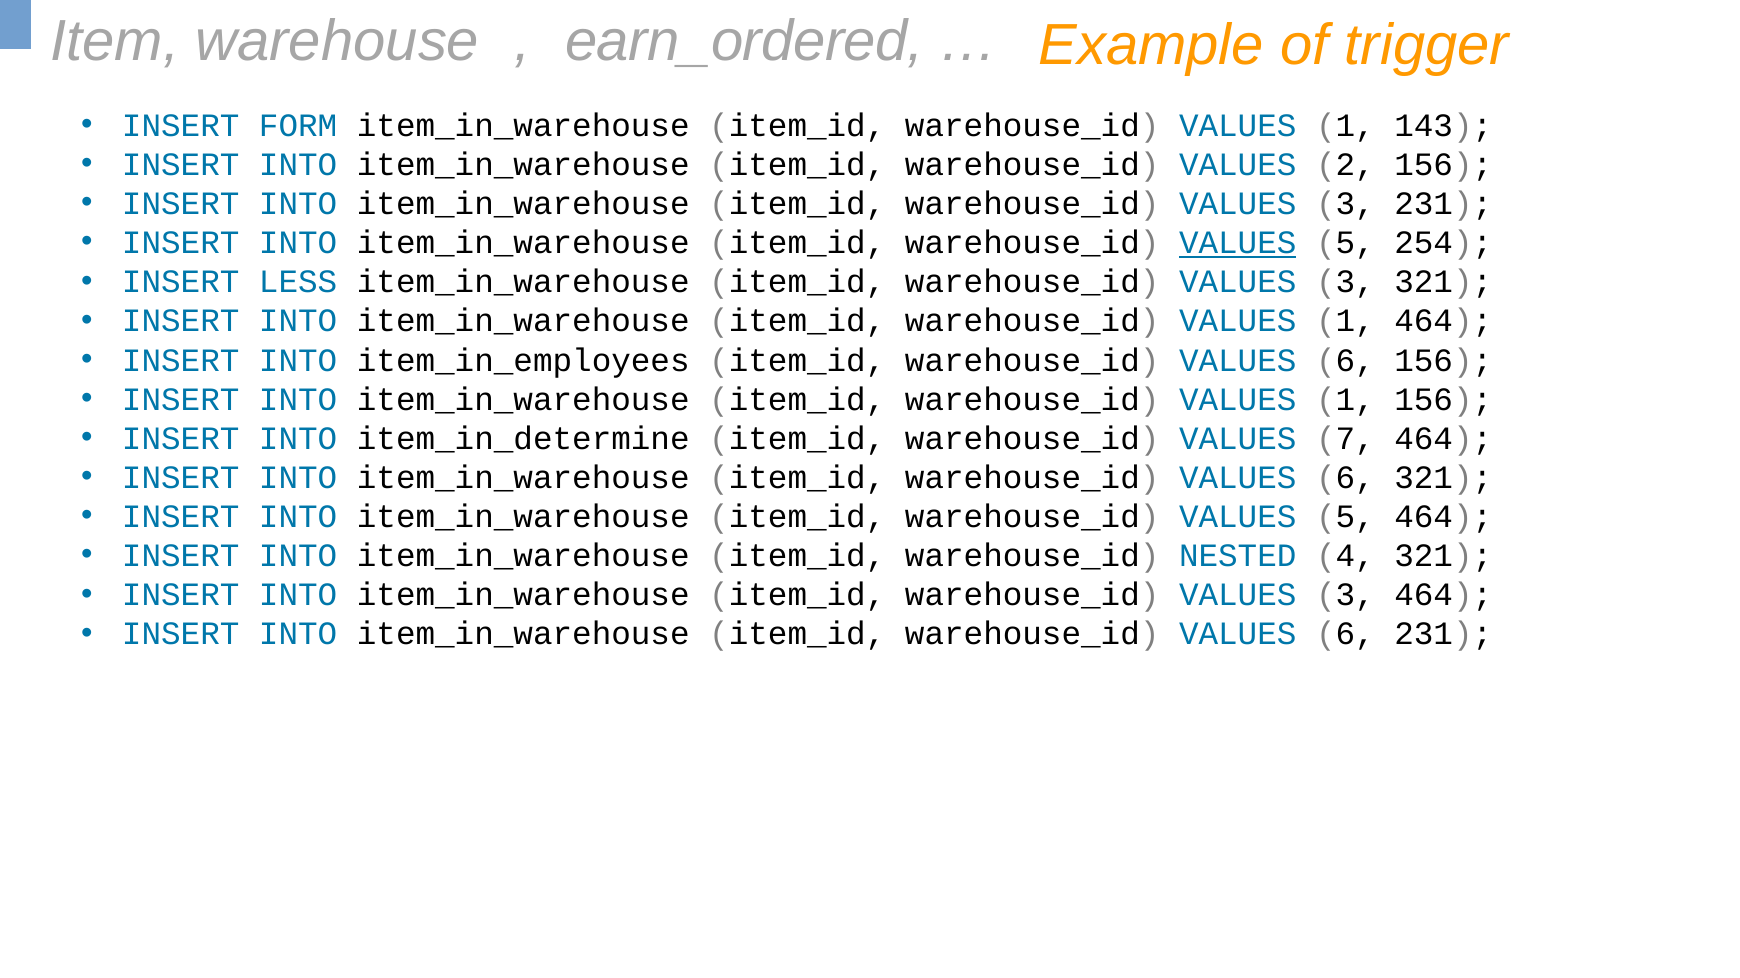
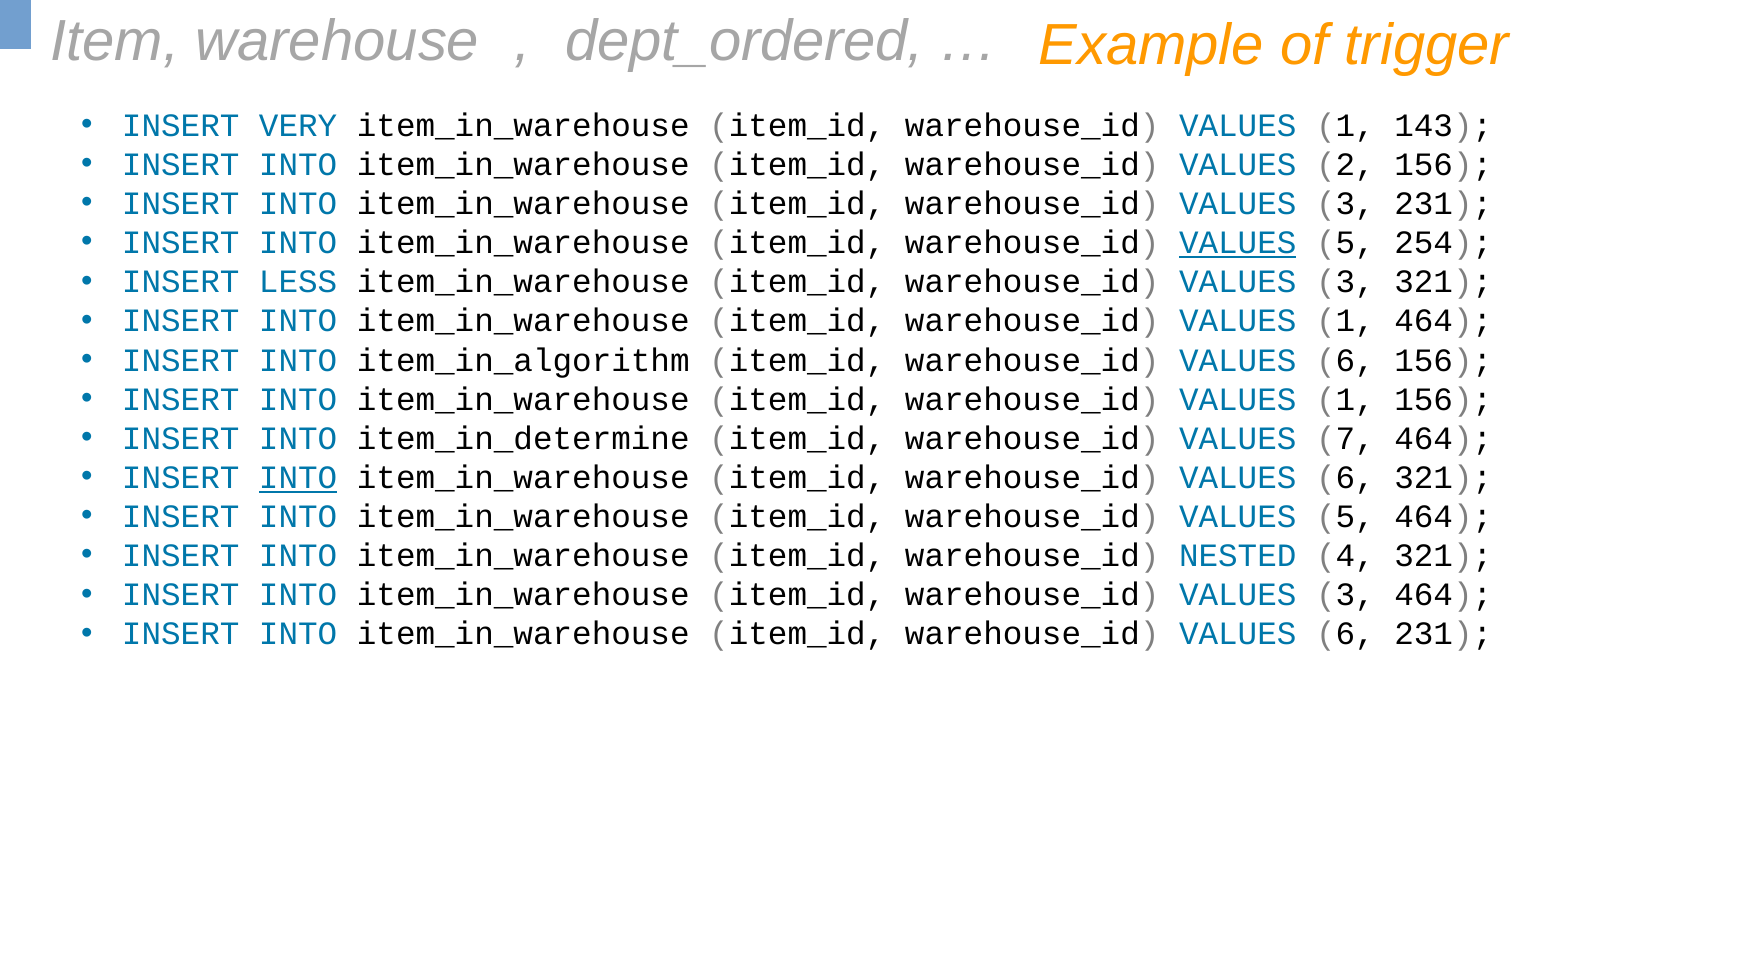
earn_ordered: earn_ordered -> dept_ordered (744, 41)
FORM: FORM -> VERY (298, 126)
item_in_employees: item_in_employees -> item_in_algorithm (523, 361)
INTO underline: none -> present (298, 478)
